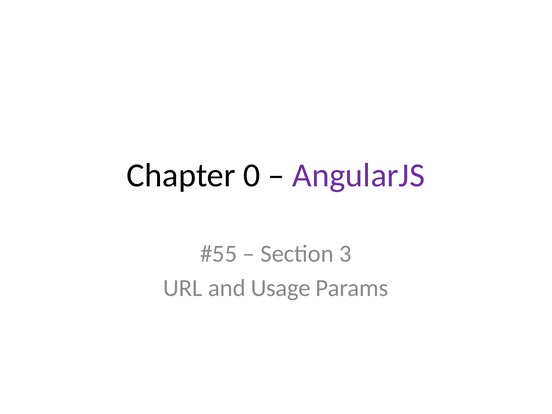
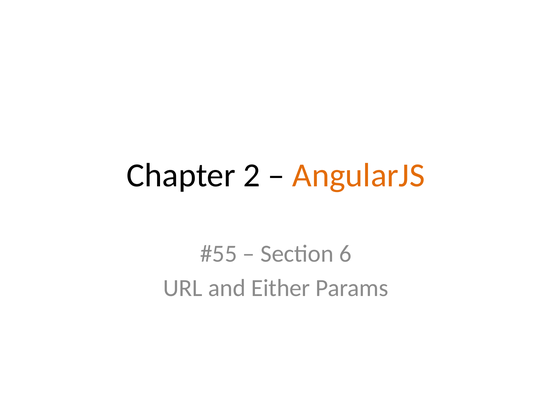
0: 0 -> 2 (252, 175)
AngularJS colour: purple -> orange (358, 175)
3: 3 -> 6 (345, 254)
Usage: Usage -> Either (281, 288)
